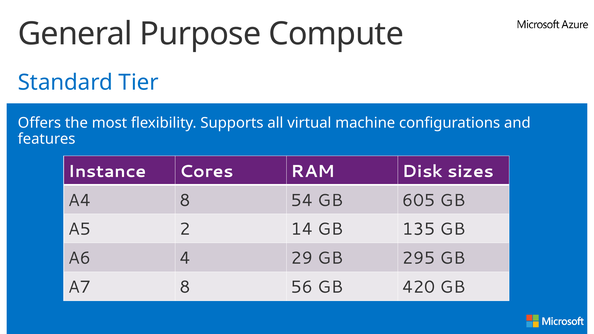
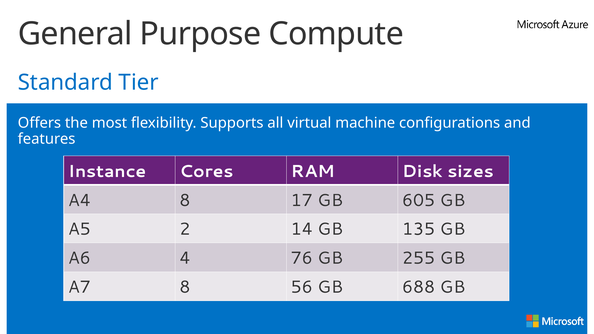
54: 54 -> 17 (302, 200)
29: 29 -> 76 (302, 258)
295: 295 -> 255 (419, 258)
420: 420 -> 688 (419, 287)
